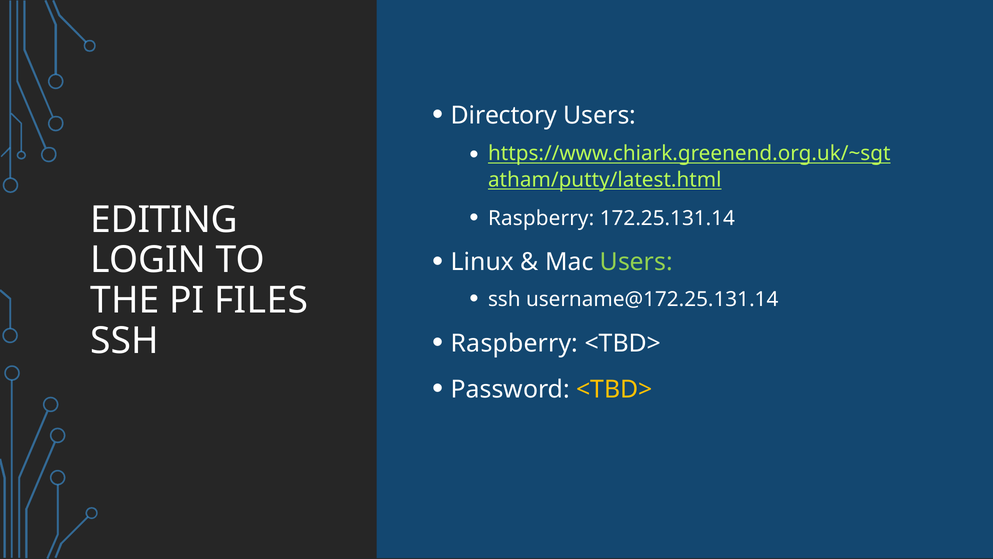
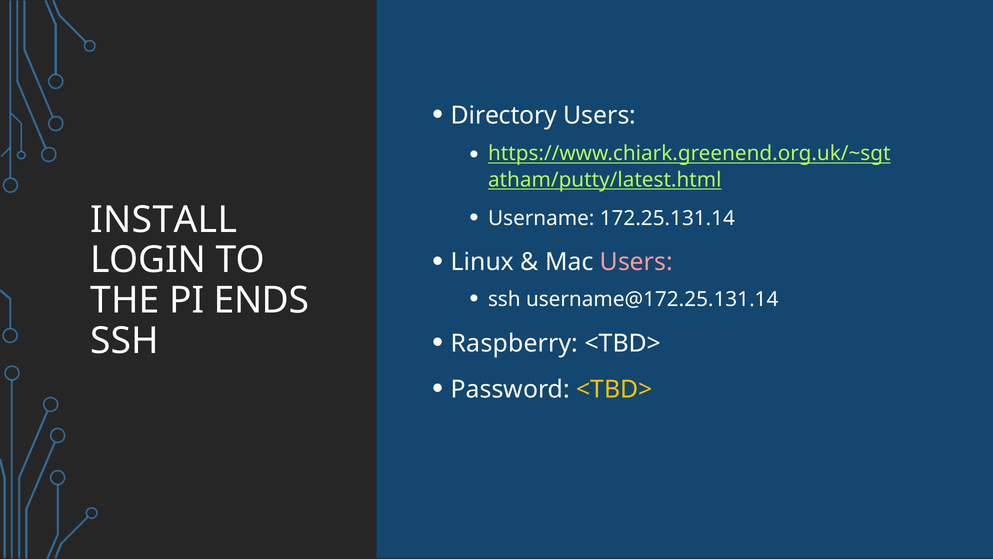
Raspberry: Raspberry -> Username (541, 218)
EDITING: EDITING -> INSTALL (164, 220)
Users colour: light green -> pink (636, 262)
FILES: FILES -> ENDS (261, 300)
